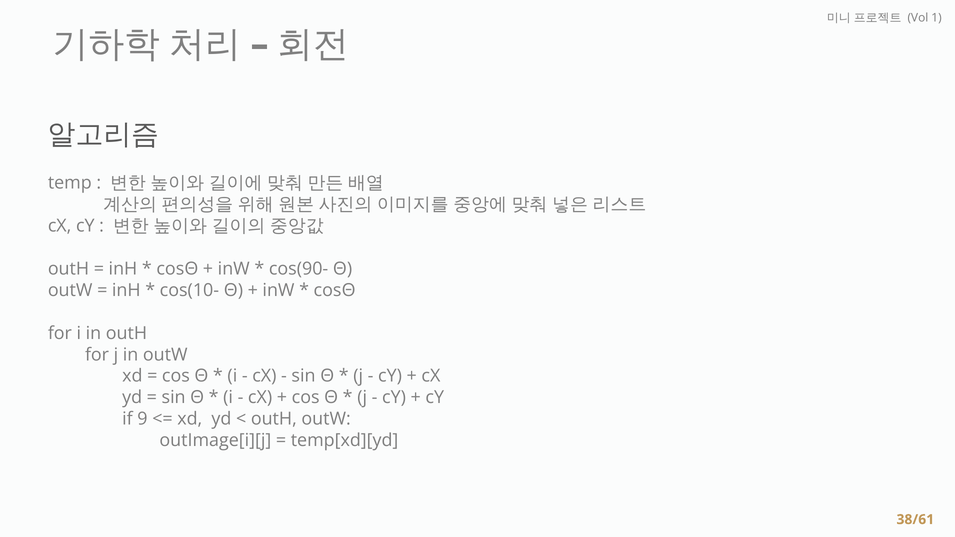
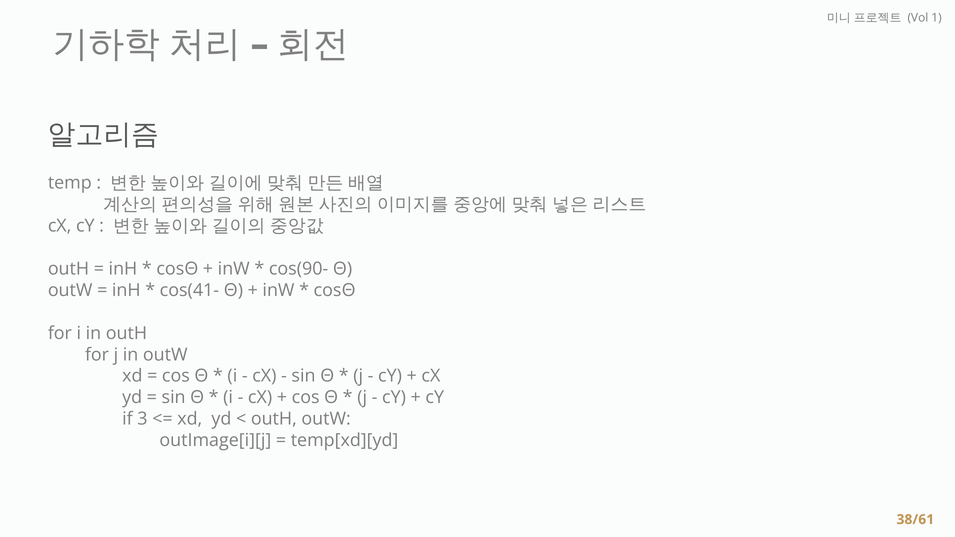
cos(10-: cos(10- -> cos(41- (189, 290)
9: 9 -> 3 (142, 419)
